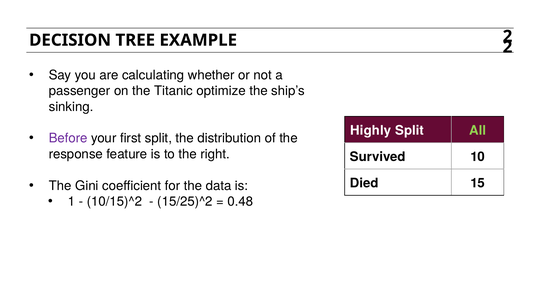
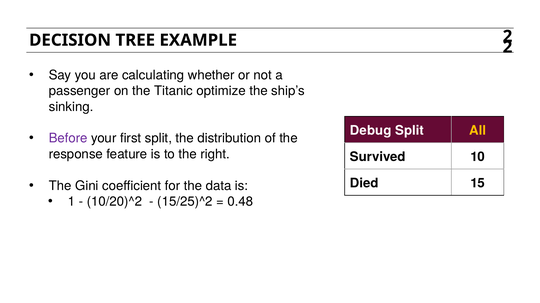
Highly: Highly -> Debug (371, 131)
All colour: light green -> yellow (478, 131)
10/15)^2: 10/15)^2 -> 10/20)^2 (114, 202)
